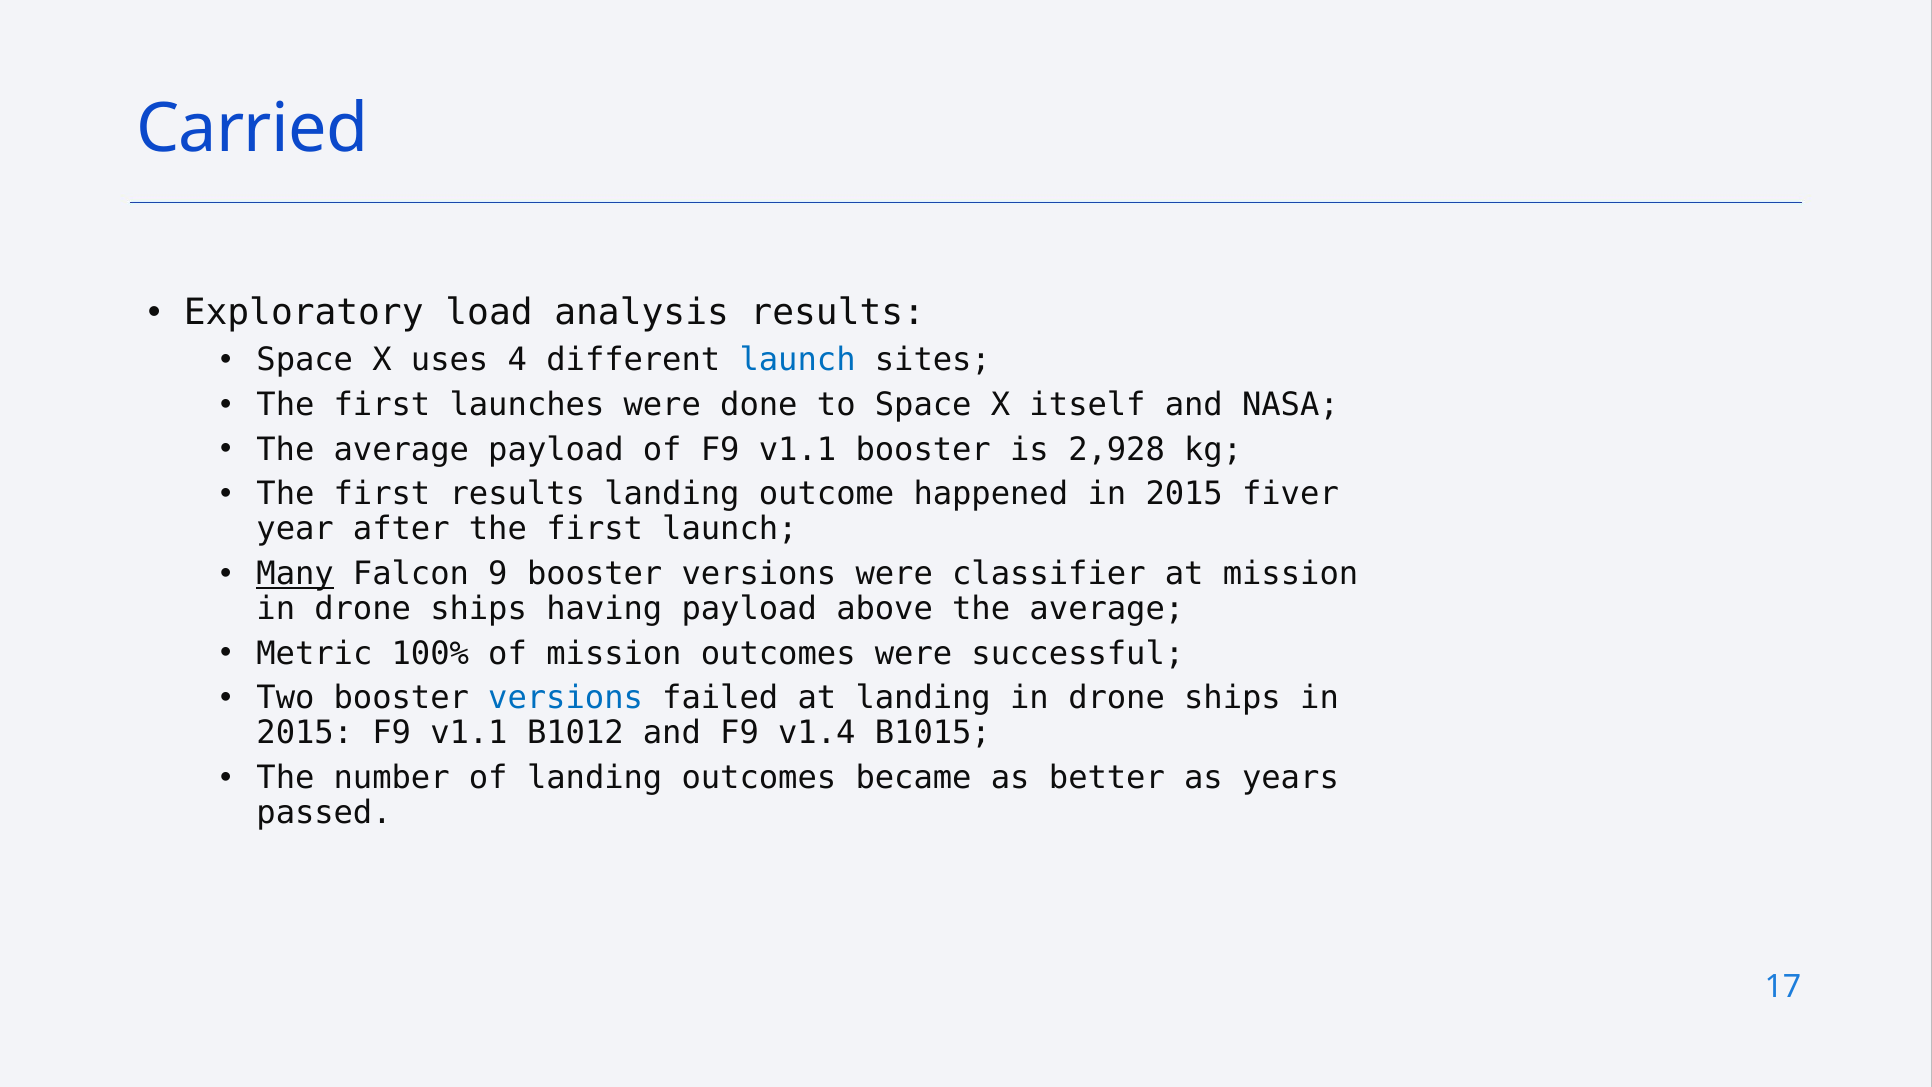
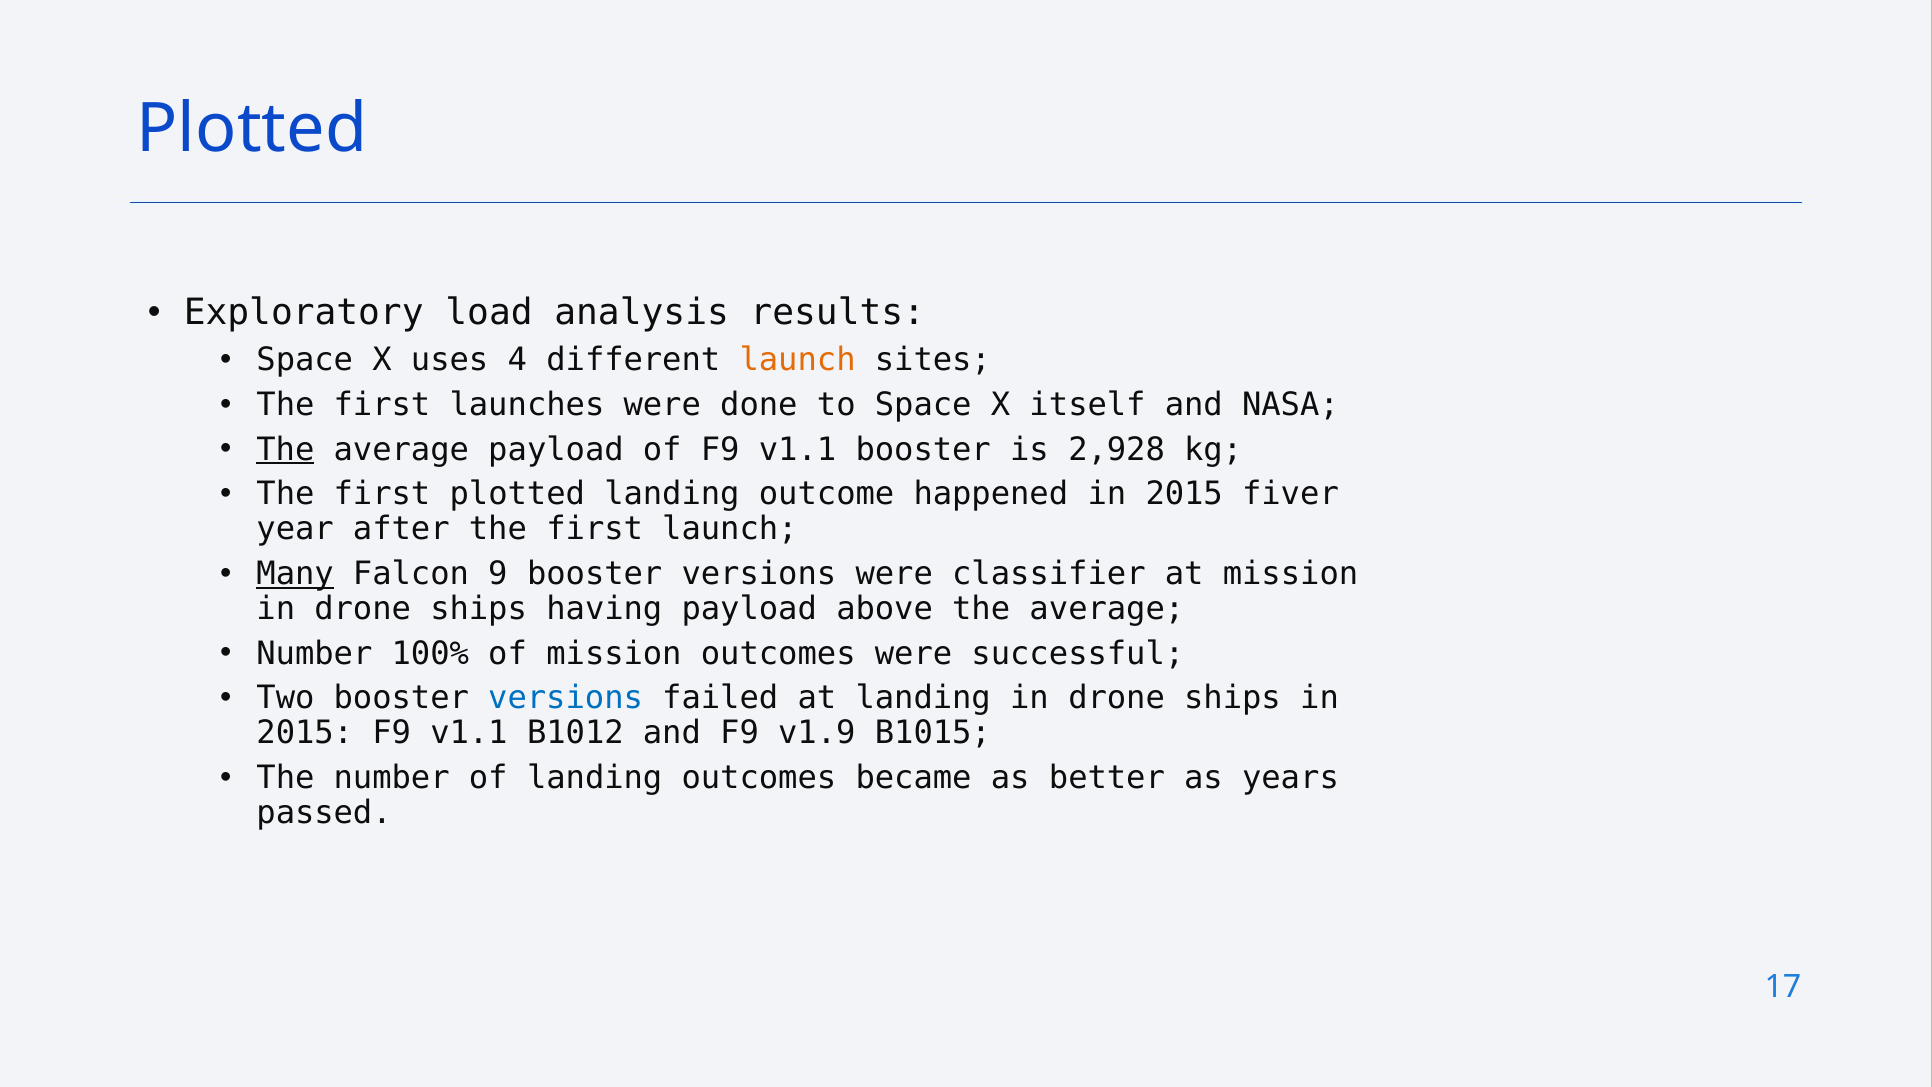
Carried: Carried -> Plotted (252, 129)
launch colour: blue -> orange (798, 360)
The underline: none -> present (285, 449)
first results: results -> plotted (517, 494)
Metric: Metric -> Number (314, 653)
v1.4: v1.4 -> v1.9 (817, 733)
